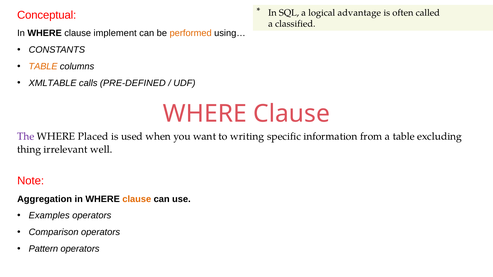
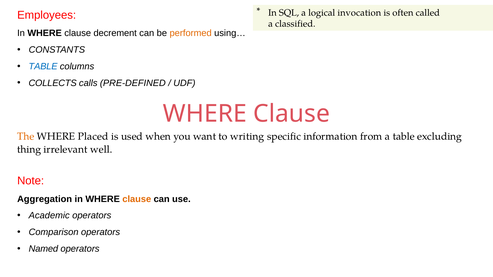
advantage: advantage -> invocation (359, 13)
Conceptual: Conceptual -> Employees (47, 15)
implement: implement -> decrement (115, 33)
TABLE colour: orange -> blue (43, 67)
XMLTABLE: XMLTABLE -> COLLECTS (53, 83)
The colour: purple -> orange (26, 137)
Examples: Examples -> Academic (49, 216)
Pattern: Pattern -> Named (43, 249)
